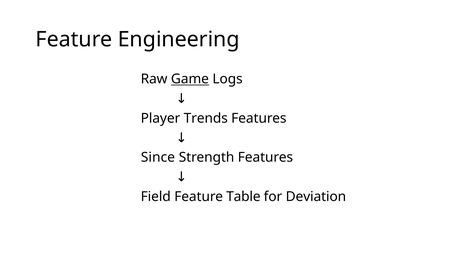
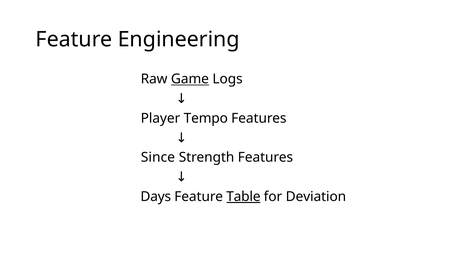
Trends: Trends -> Tempo (206, 118)
Field: Field -> Days (156, 196)
Table underline: none -> present (243, 196)
